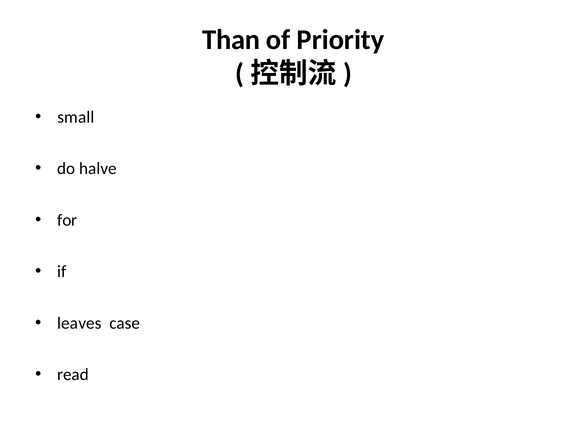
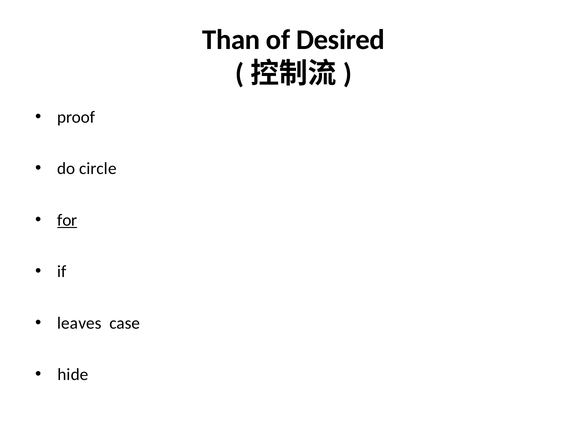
Priority: Priority -> Desired (341, 40)
small: small -> proof (76, 117)
halve: halve -> circle (98, 169)
for underline: none -> present (67, 220)
read: read -> hide (73, 375)
